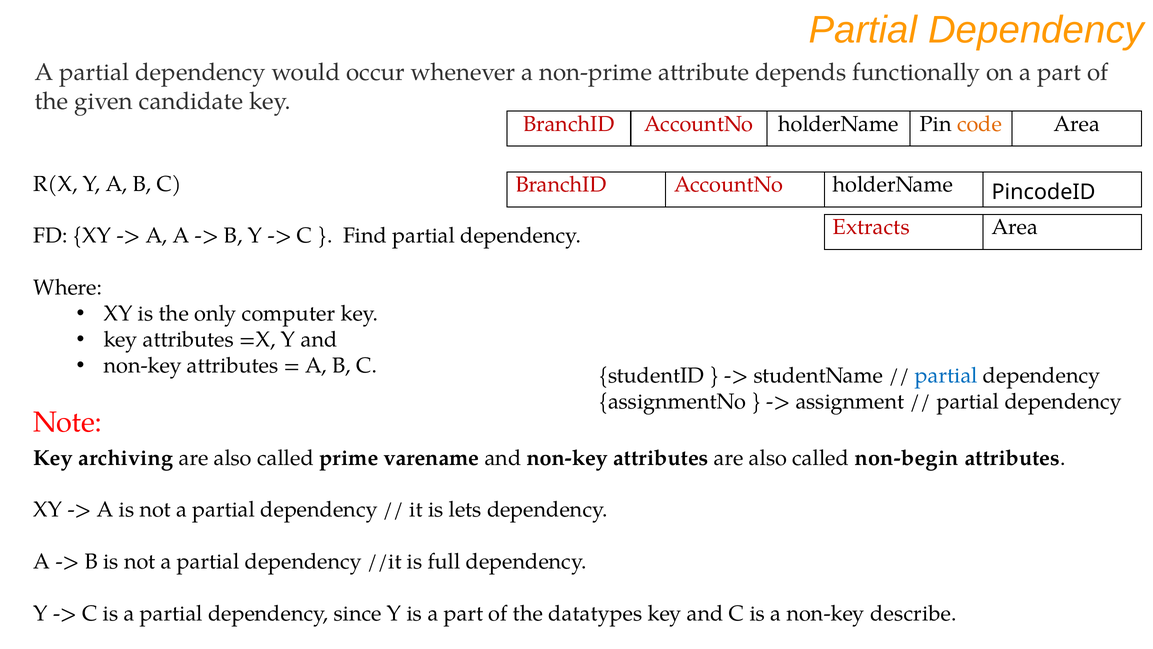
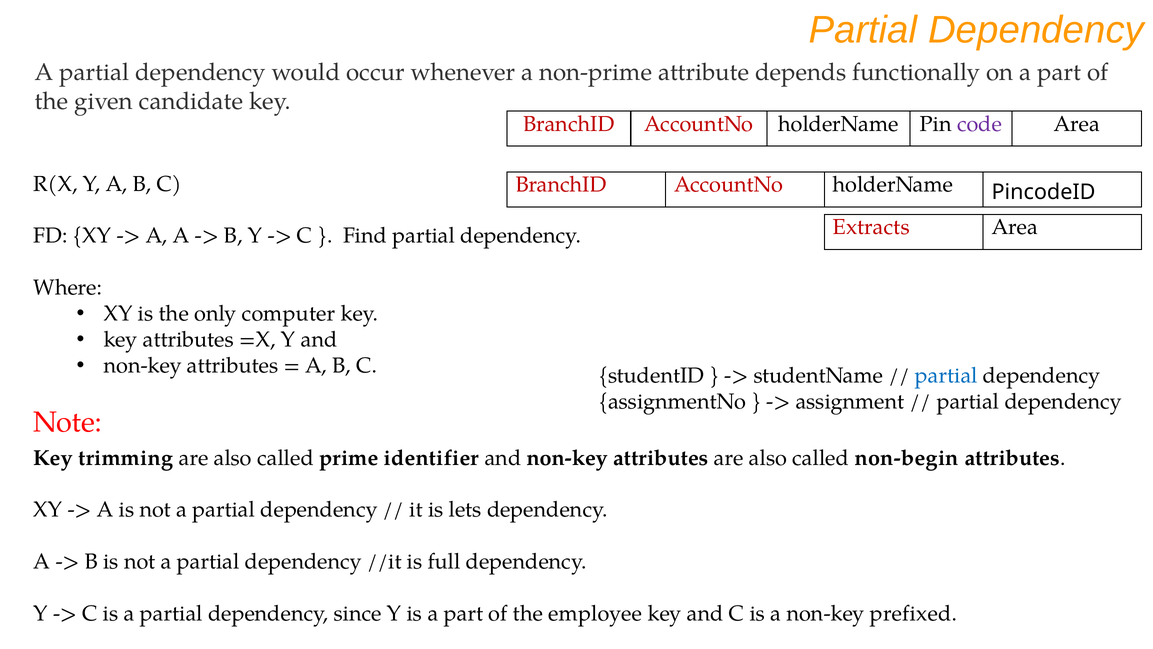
code colour: orange -> purple (980, 124)
archiving: archiving -> trimming (126, 458)
varename: varename -> identifier (431, 458)
datatypes: datatypes -> employee (595, 613)
describe: describe -> prefixed (913, 613)
